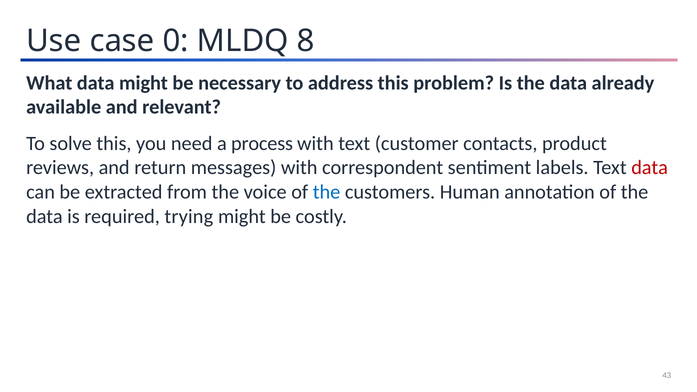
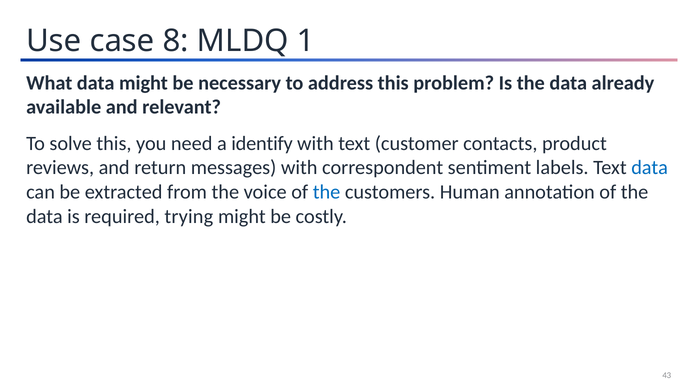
0: 0 -> 8 (176, 41)
8: 8 -> 1 (306, 41)
process: process -> identify (262, 143)
data colour: red -> blue (650, 168)
